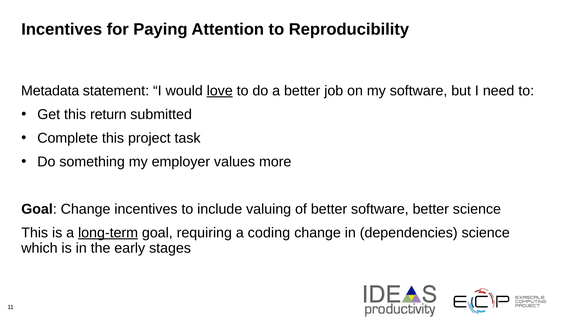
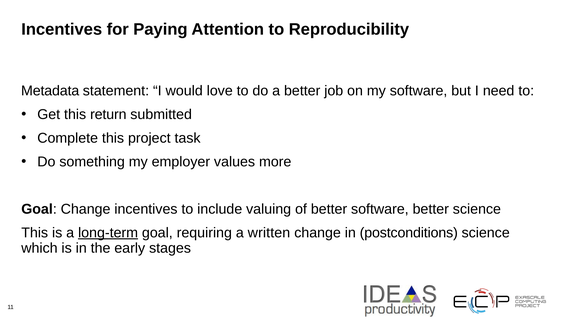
love underline: present -> none (220, 91)
coding: coding -> written (269, 232)
dependencies: dependencies -> postconditions (409, 232)
